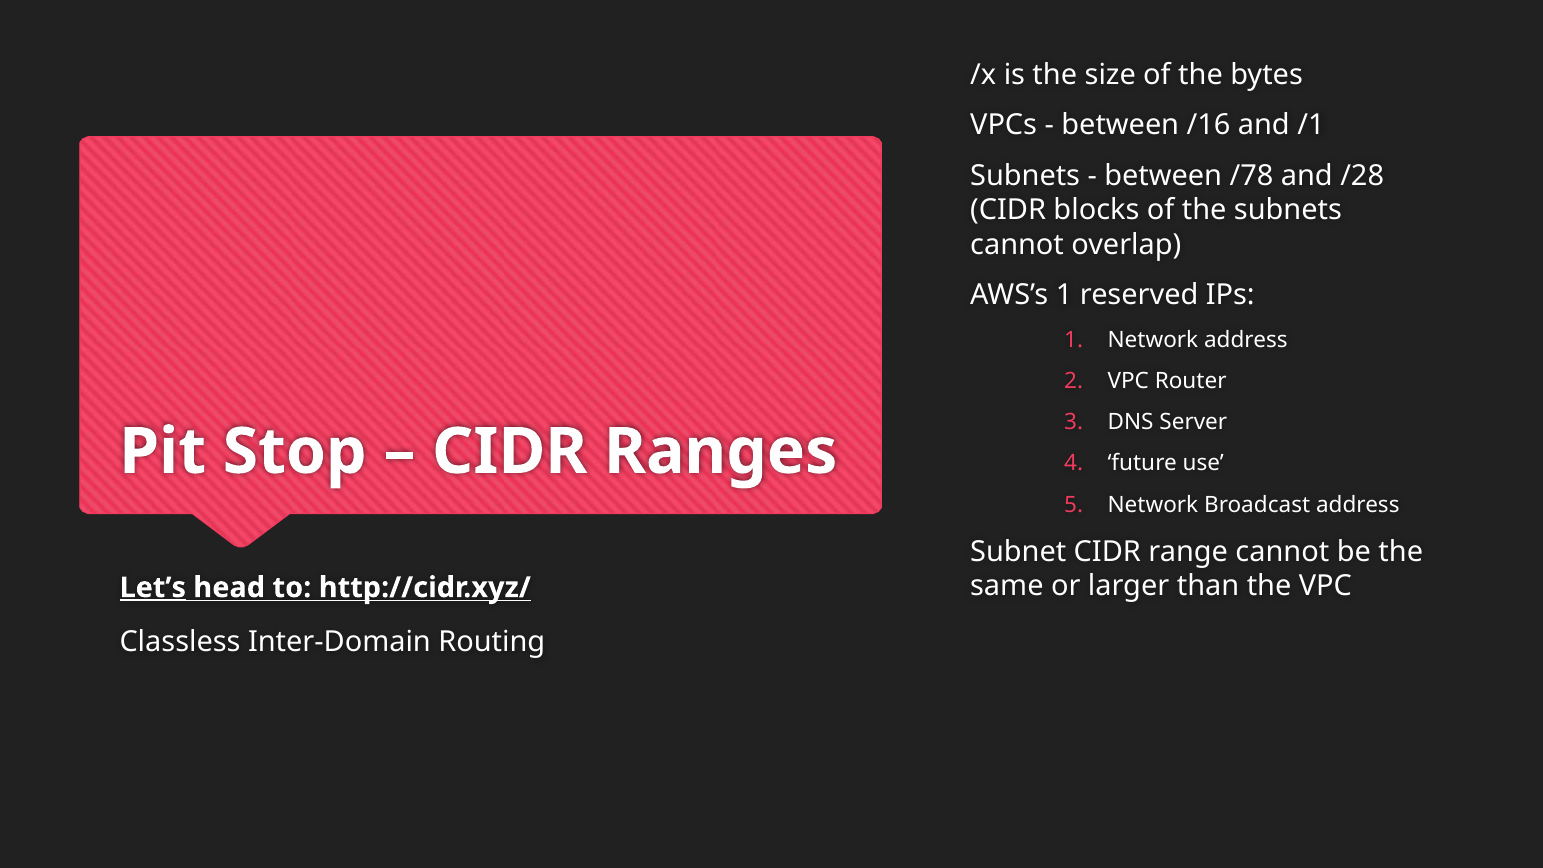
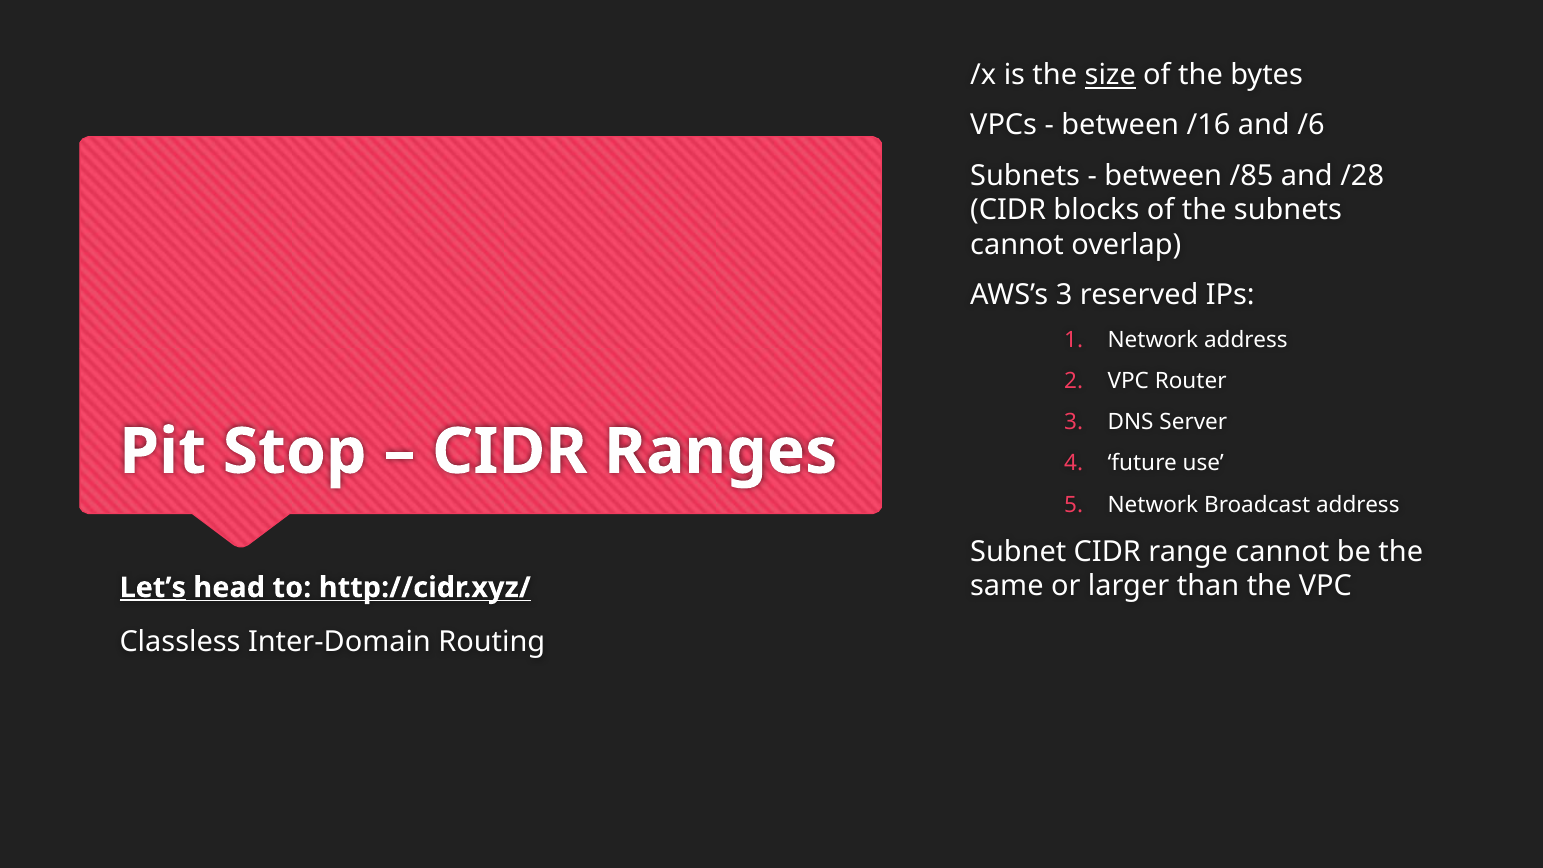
size underline: none -> present (1110, 75)
/1: /1 -> /6 (1311, 125)
/78: /78 -> /85 (1252, 176)
AWS’s 1: 1 -> 3 (1064, 295)
